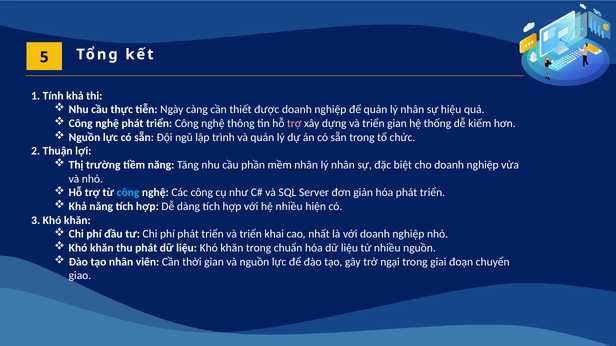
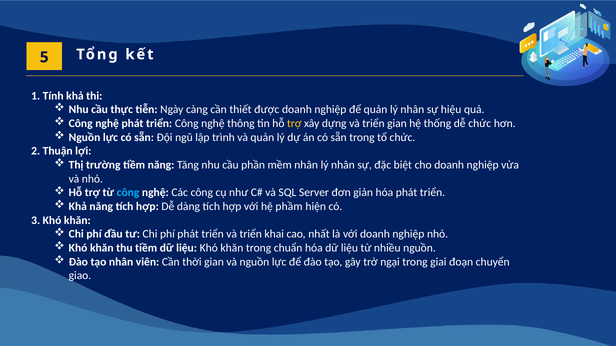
trợ colour: pink -> yellow (294, 124)
dễ kiếm: kiếm -> chức (480, 124)
hệ nhiều: nhiều -> phầm (289, 207)
thu phát: phát -> tiềm (146, 248)
